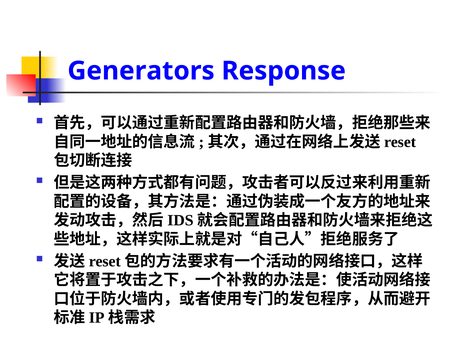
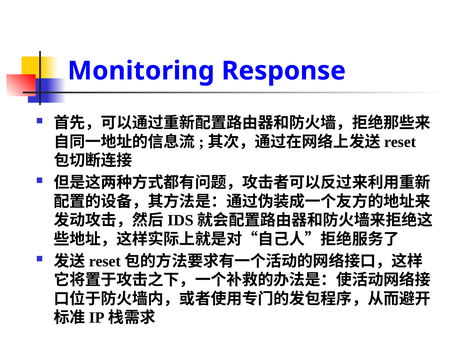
Generators: Generators -> Monitoring (141, 71)
